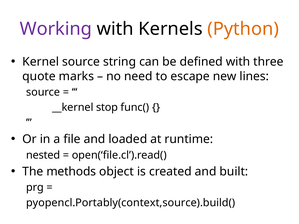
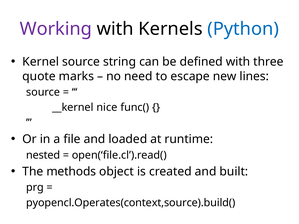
Python colour: orange -> blue (243, 29)
stop: stop -> nice (107, 108)
pyopencl.Portably(context,source).build(: pyopencl.Portably(context,source).build( -> pyopencl.Operates(context,source).build( (131, 203)
